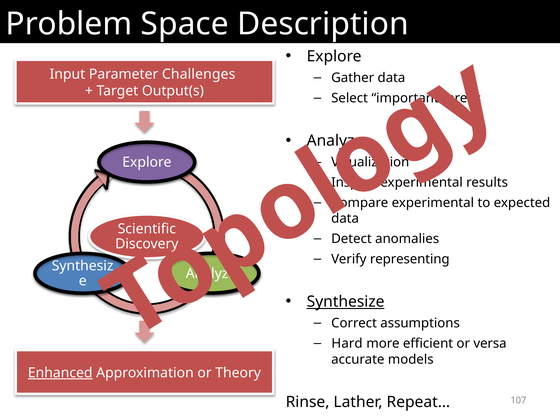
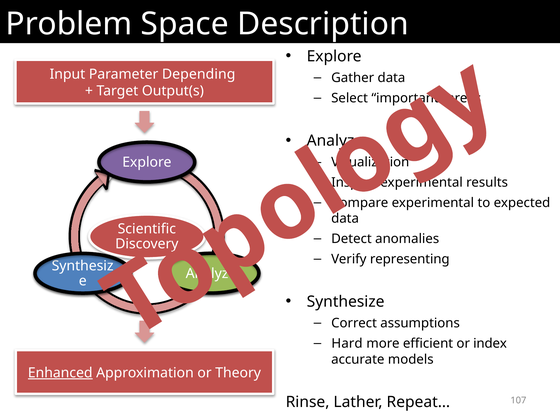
Challenges: Challenges -> Depending (199, 74)
Synthesize underline: present -> none (346, 302)
versa: versa -> index (490, 343)
